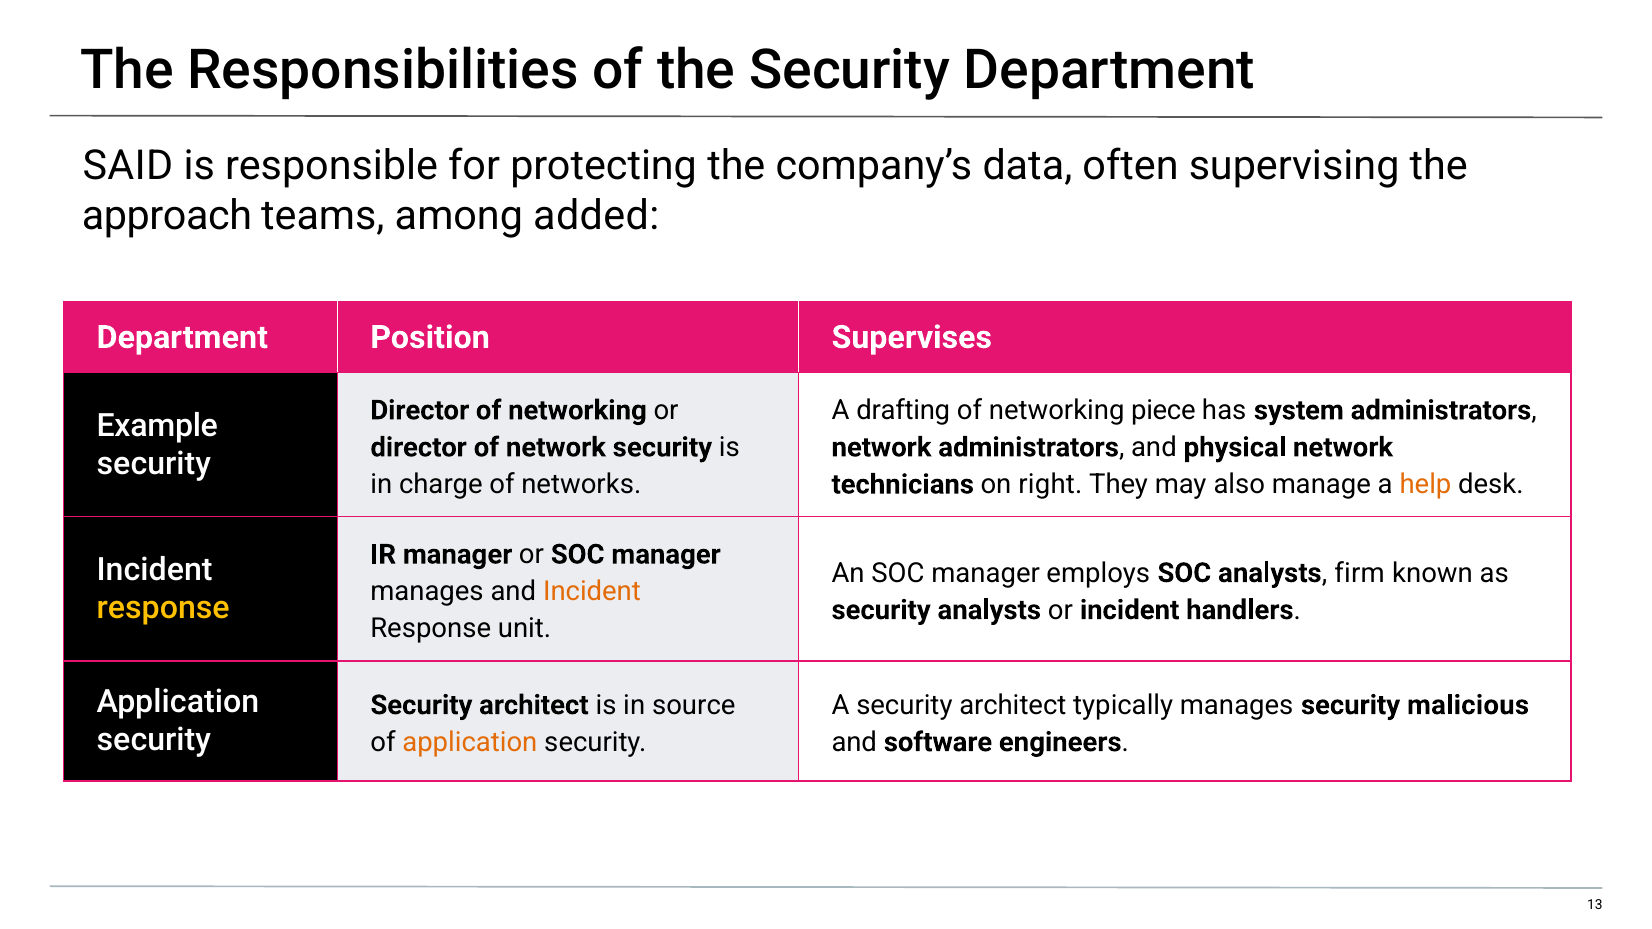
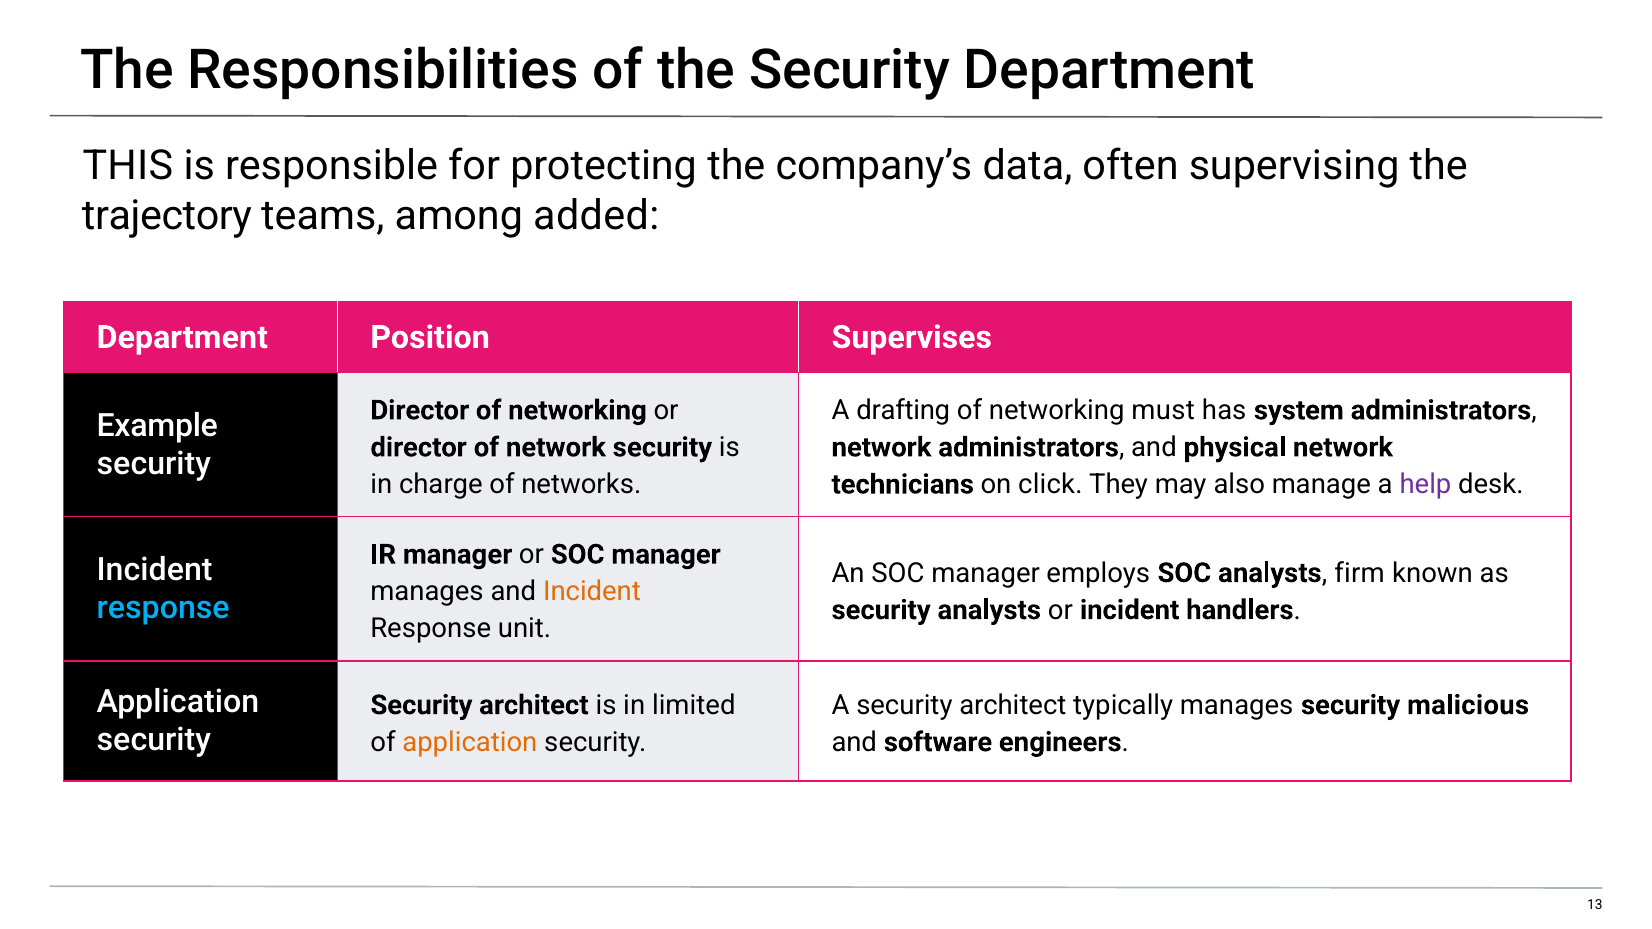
SAID: SAID -> THIS (128, 166)
approach: approach -> trajectory (167, 216)
piece: piece -> must (1163, 410)
right: right -> click (1050, 485)
help colour: orange -> purple (1425, 485)
response colour: yellow -> light blue (163, 608)
source: source -> limited (694, 705)
